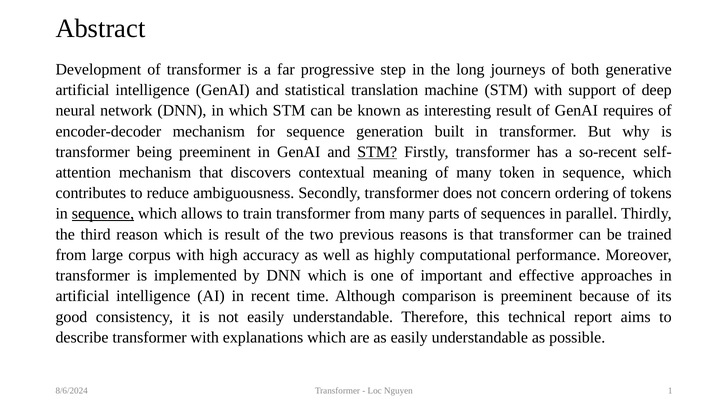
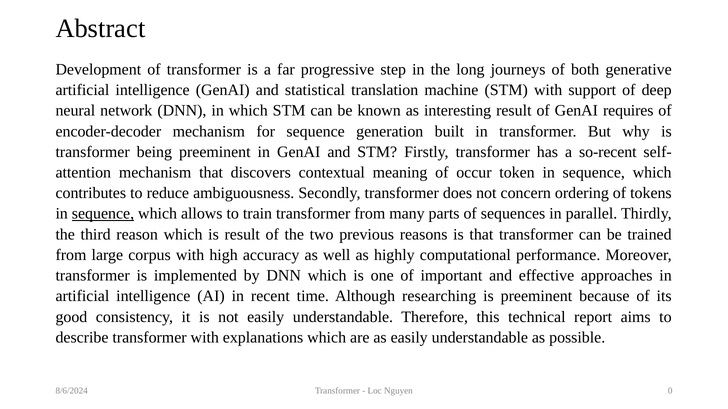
STM underline: present -> none (377, 152)
of many: many -> occur (474, 173)
comparison: comparison -> researching (439, 297)
1: 1 -> 0 (670, 391)
